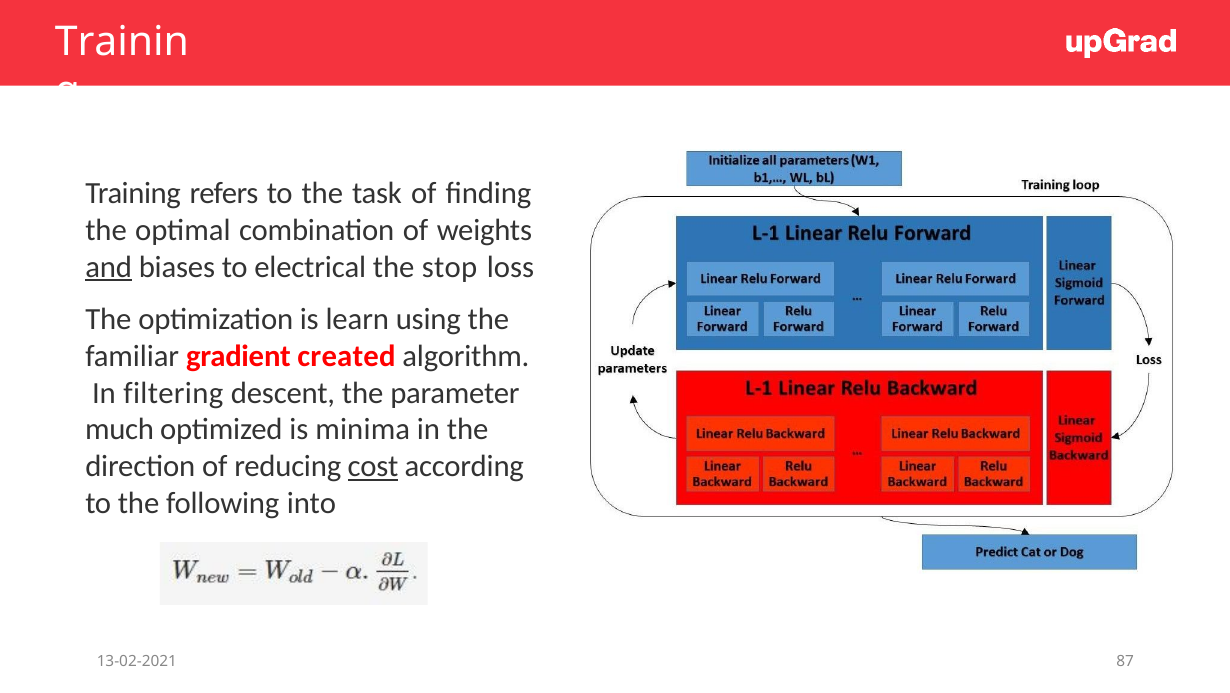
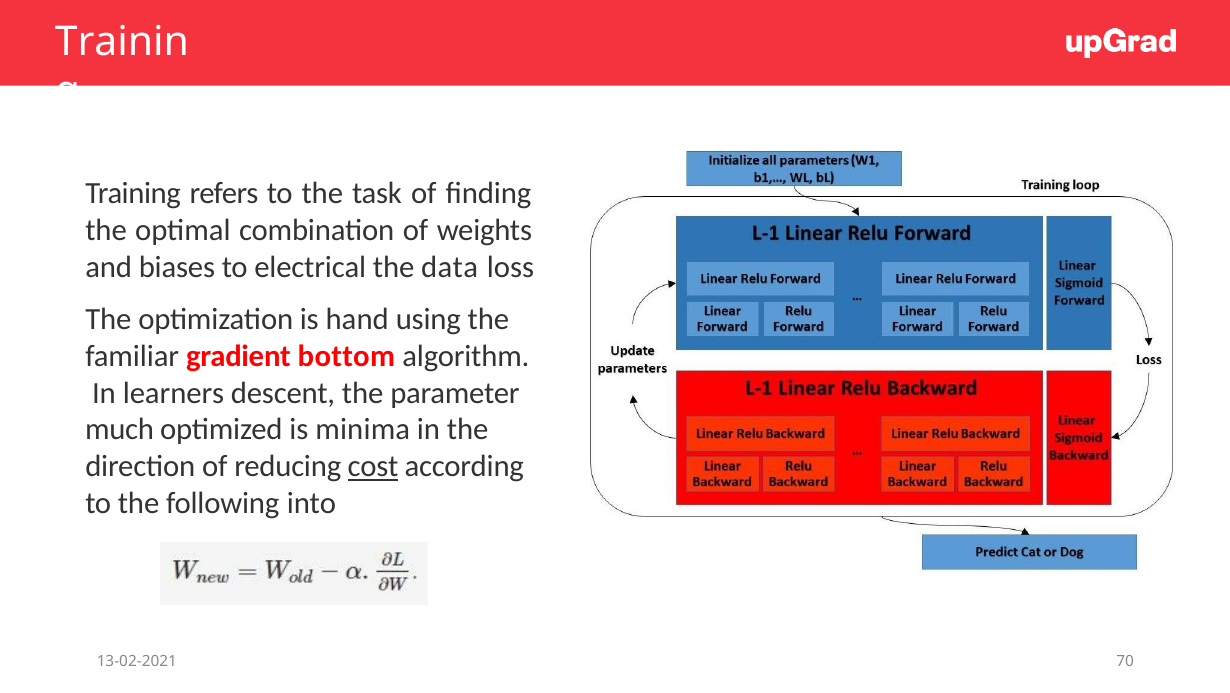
and underline: present -> none (109, 267)
stop: stop -> data (450, 267)
learn: learn -> hand (357, 319)
created: created -> bottom (346, 356)
filtering: filtering -> learners (174, 393)
87: 87 -> 70 (1125, 661)
